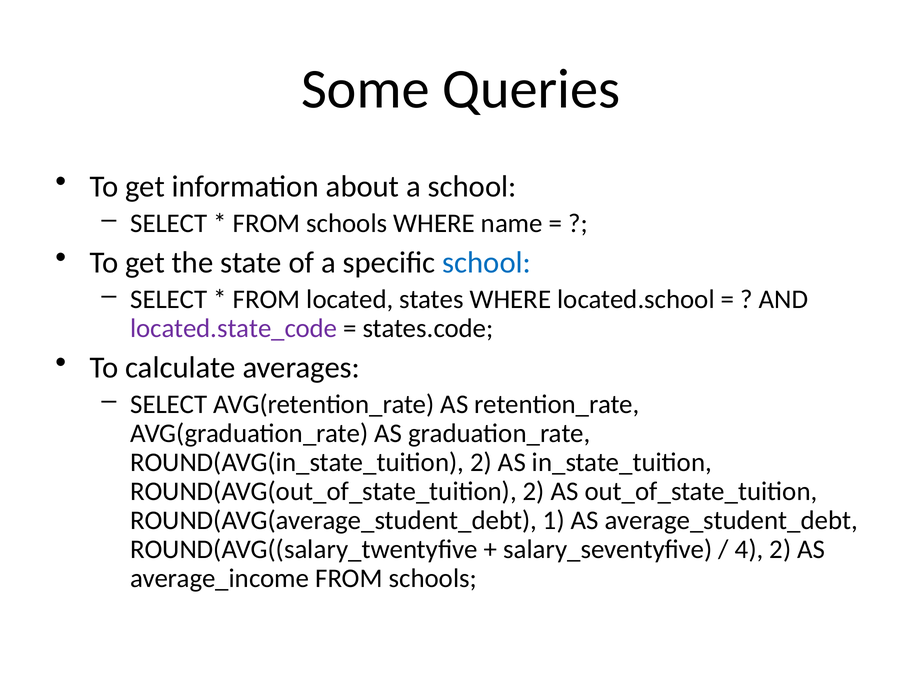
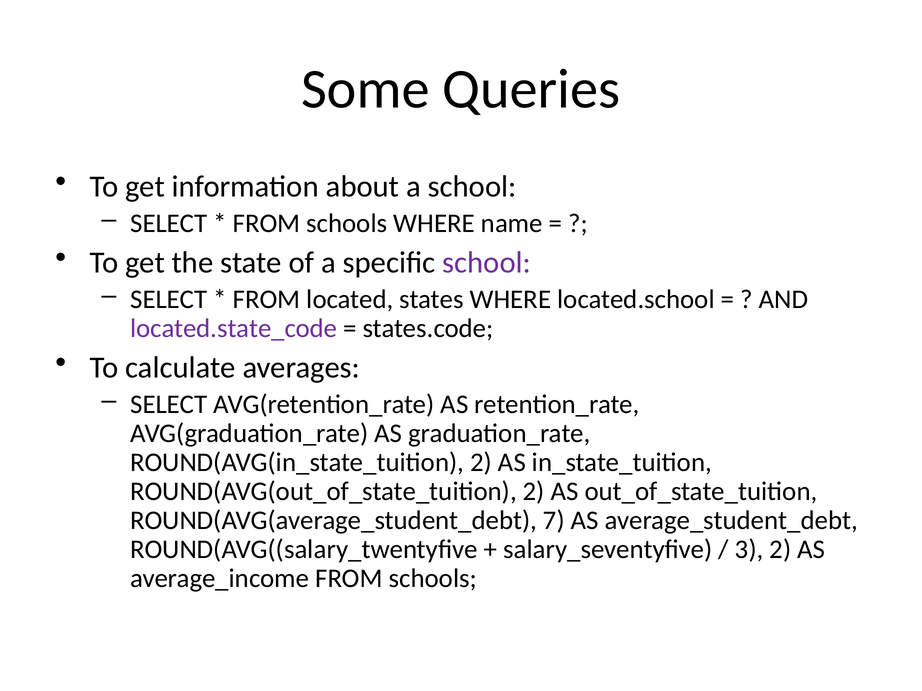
school colour: blue -> purple (487, 263)
1: 1 -> 7 (554, 521)
4: 4 -> 3 (749, 550)
